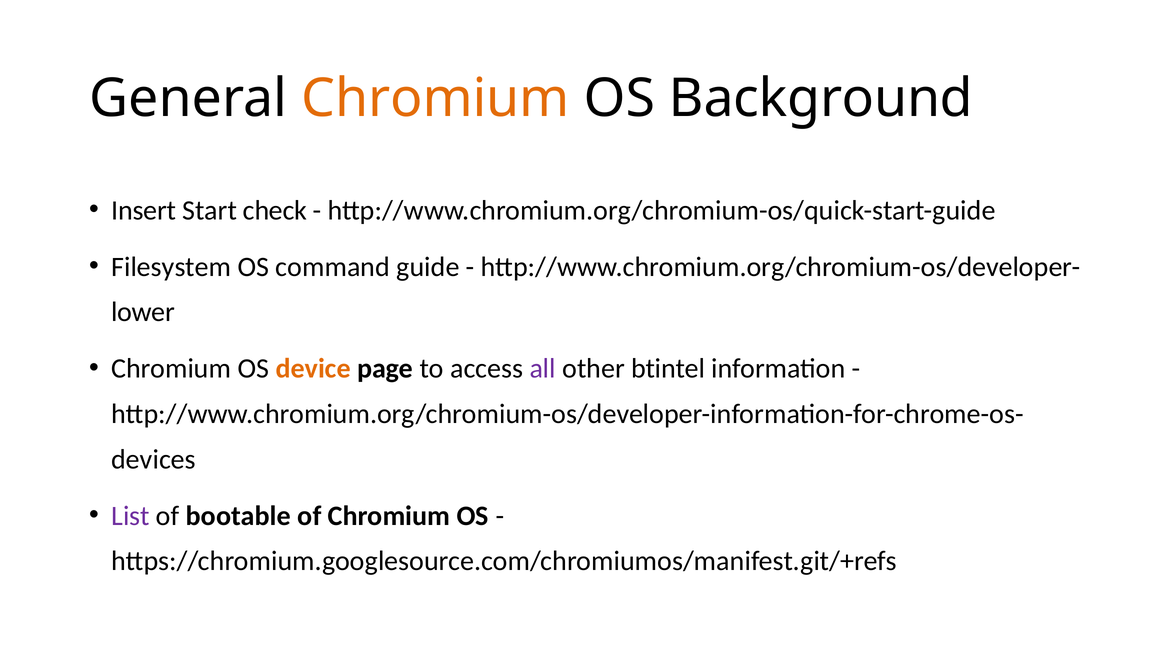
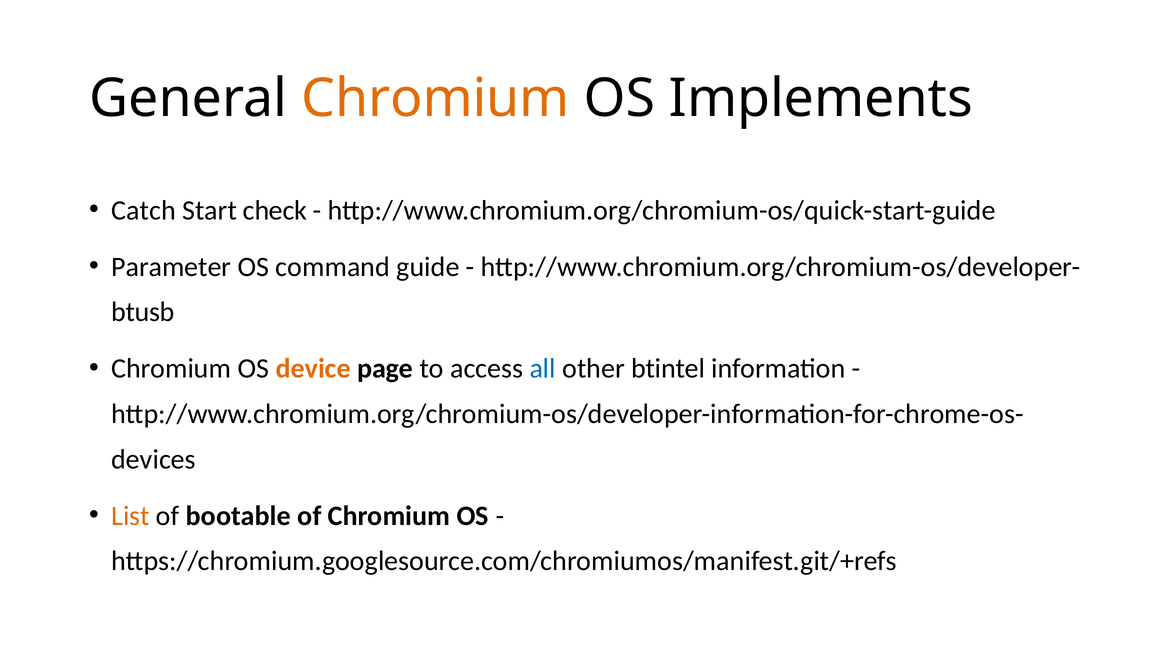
Background: Background -> Implements (821, 98)
Insert: Insert -> Catch (144, 210)
Filesystem: Filesystem -> Parameter (171, 267)
lower: lower -> btusb (143, 312)
all colour: purple -> blue (543, 369)
List colour: purple -> orange (130, 516)
